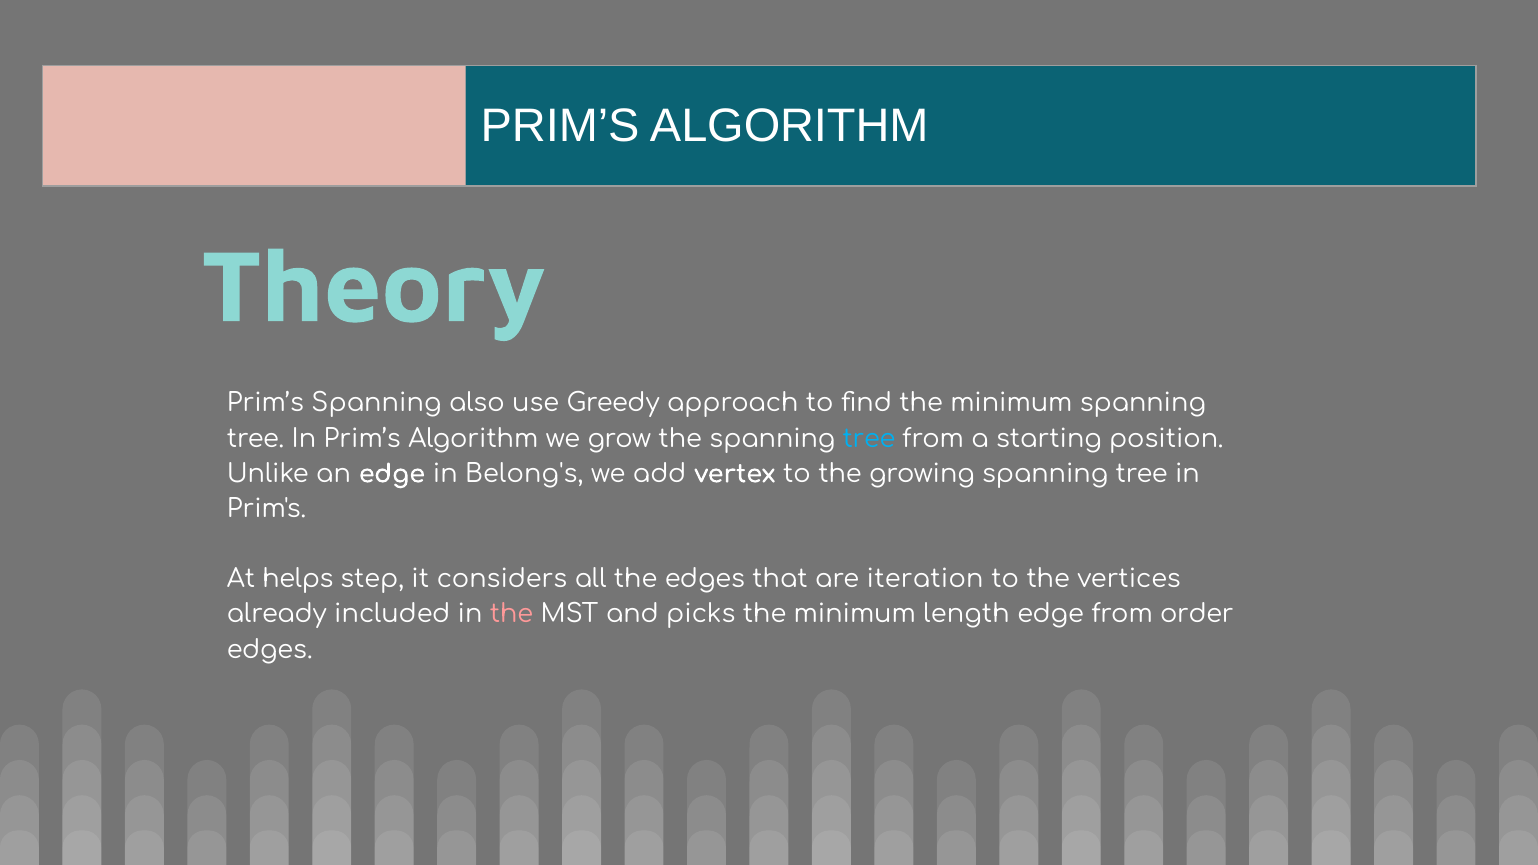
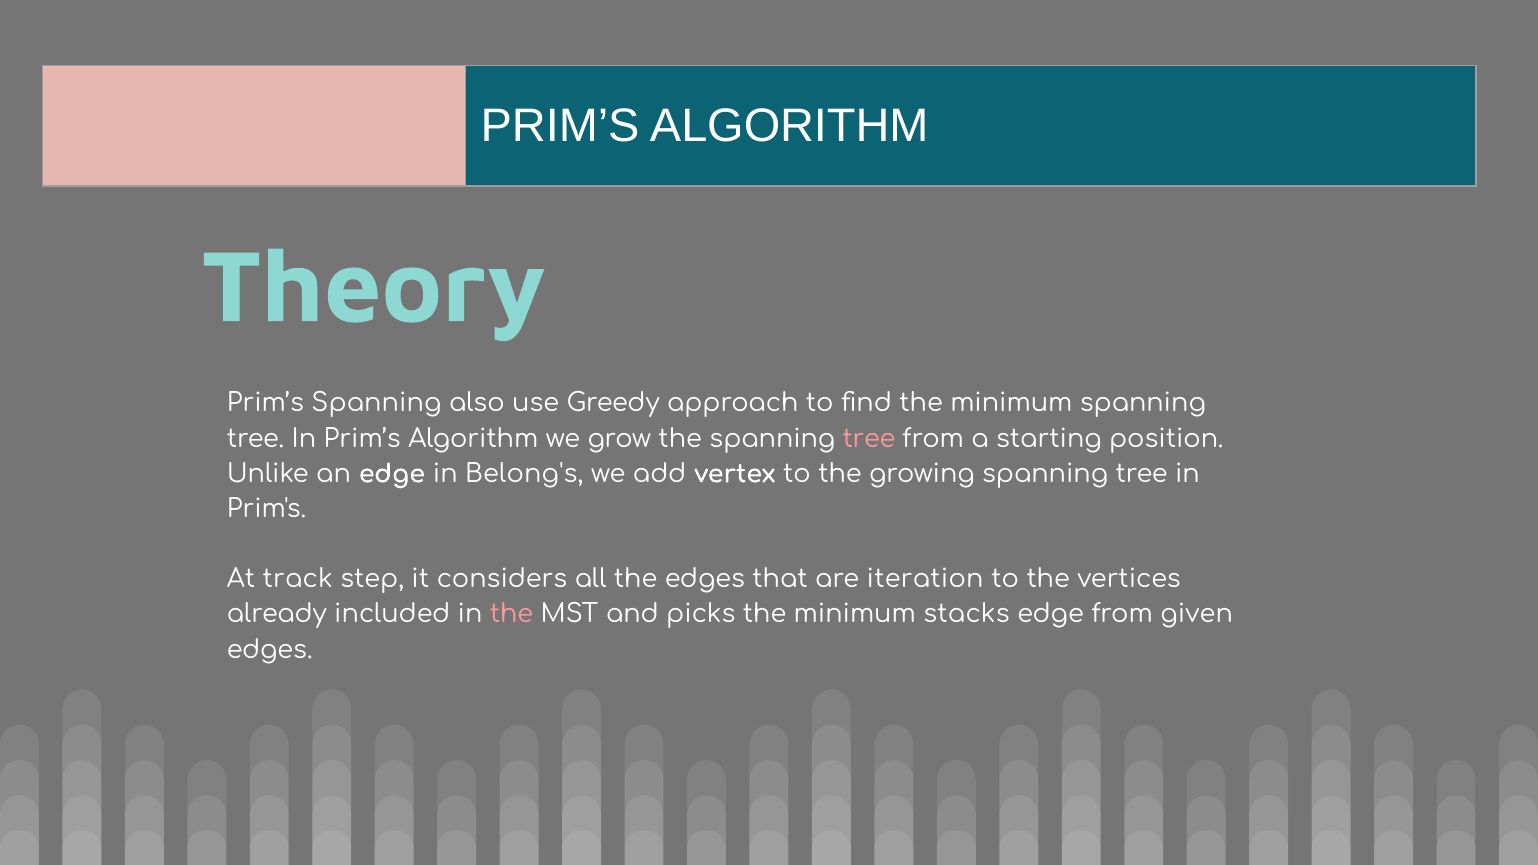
tree colour: light blue -> pink (869, 439)
helps: helps -> track (298, 579)
length: length -> stacks (967, 614)
order: order -> given (1197, 614)
